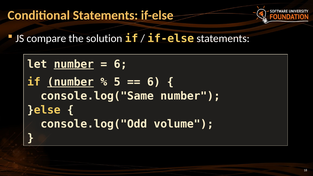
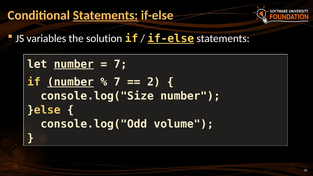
Statements underline: none -> present (105, 15)
compare: compare -> variables (46, 39)
if-else underline: none -> present (171, 39)
6: 6 -> 7 (120, 64)
5: 5 -> 7 (117, 82)
6: 6 -> 2 (154, 82)
console.log("Same: console.log("Same -> console.log("Size (97, 96)
